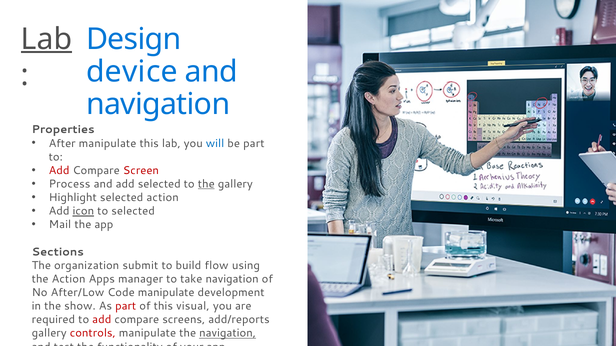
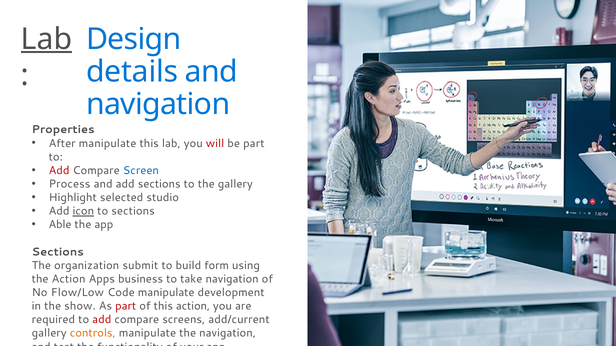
device: device -> details (132, 72)
will colour: blue -> red (215, 143)
Screen colour: red -> blue (141, 171)
add selected: selected -> sections (159, 184)
the underline: present -> none (206, 184)
selected action: action -> studio (163, 198)
to selected: selected -> sections (133, 211)
Mail: Mail -> Able (60, 225)
flow: flow -> form (217, 266)
manager: manager -> business (141, 279)
After/Low: After/Low -> Flow/Low (77, 293)
this visual: visual -> action (193, 307)
add/reports: add/reports -> add/current (239, 320)
controls colour: red -> orange (93, 334)
navigation underline: present -> none (228, 334)
